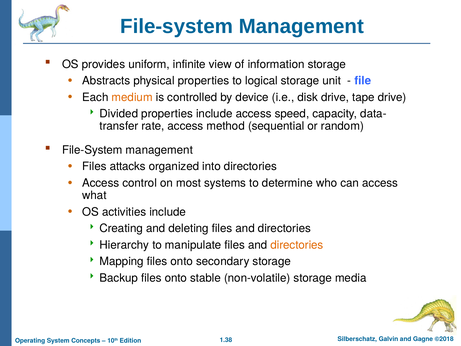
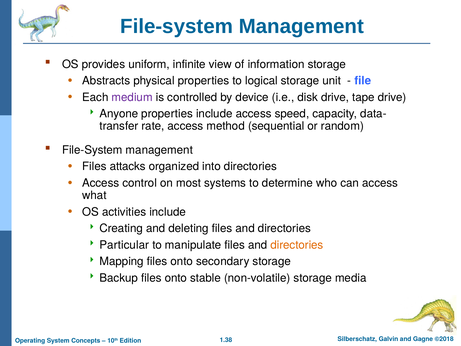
medium colour: orange -> purple (132, 97)
Divided: Divided -> Anyone (119, 114)
Hierarchy: Hierarchy -> Particular (124, 245)
